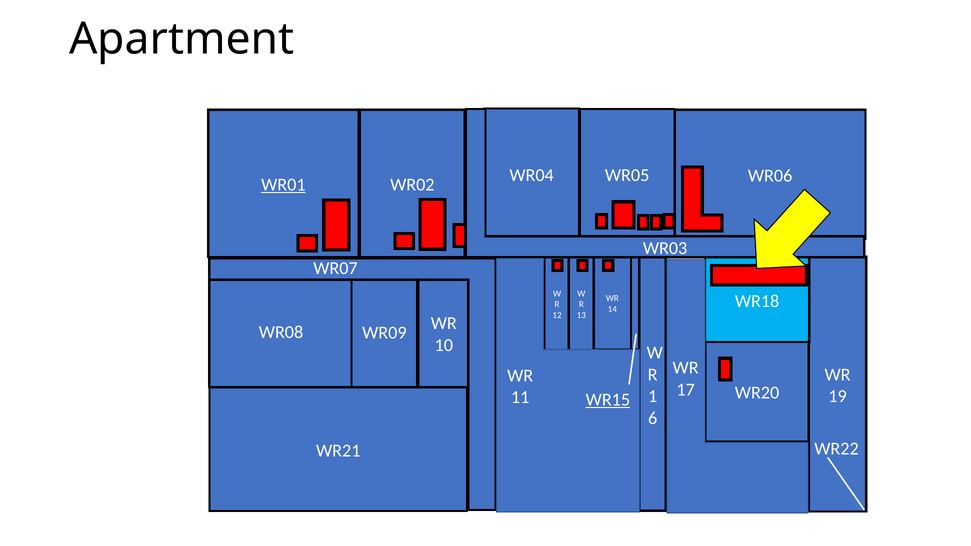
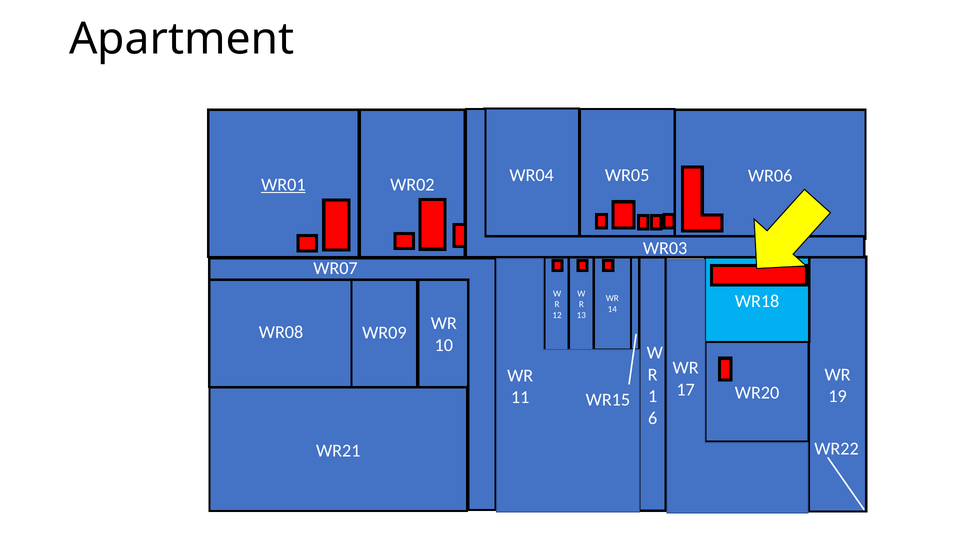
WR15 underline: present -> none (608, 400)
